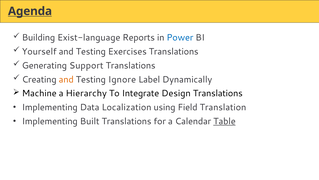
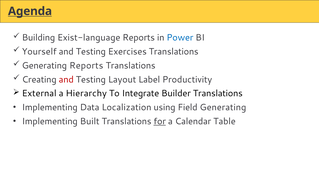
Generating Support: Support -> Reports (86, 65)
and colour: orange -> red (66, 79)
Ignore: Ignore -> Layout (122, 79)
Dynamically: Dynamically -> Productivity (187, 79)
Machine: Machine -> External (39, 93)
Design: Design -> Builder (176, 93)
Field Translation: Translation -> Generating (223, 107)
for underline: none -> present (160, 121)
Table underline: present -> none (224, 121)
